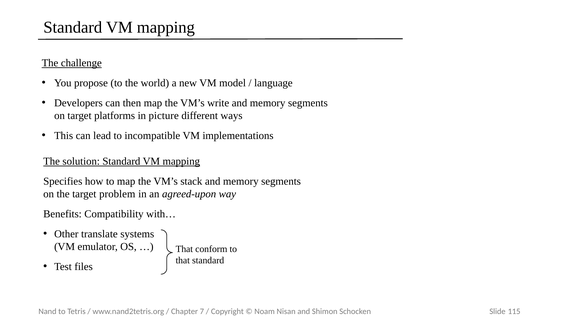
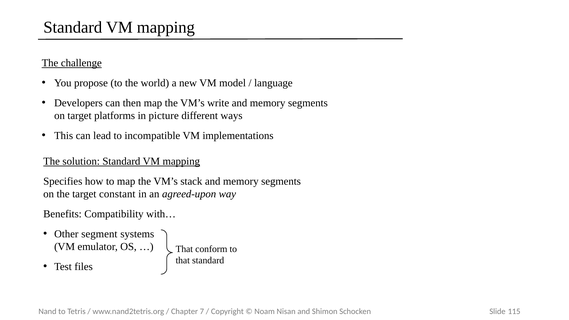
problem: problem -> constant (117, 194)
translate: translate -> segment (99, 234)
